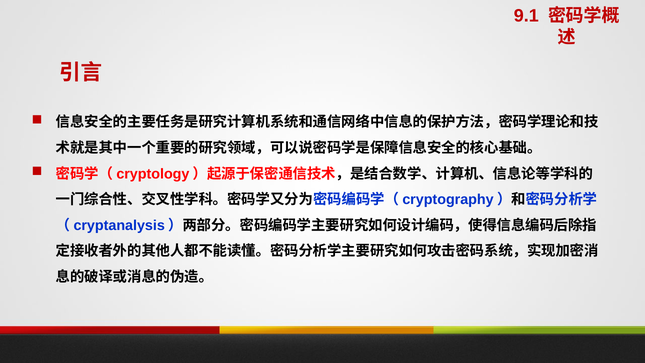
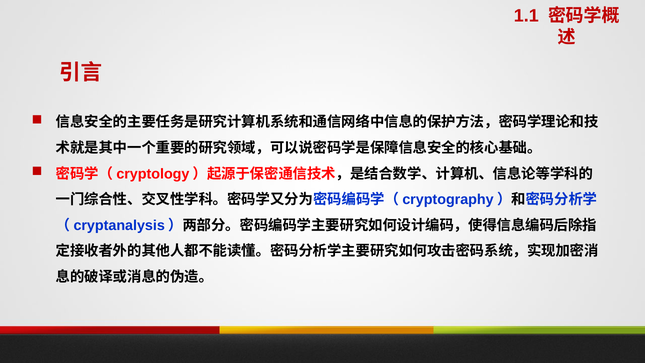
9.1: 9.1 -> 1.1 (526, 16)
